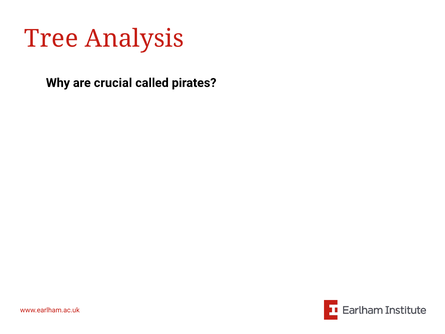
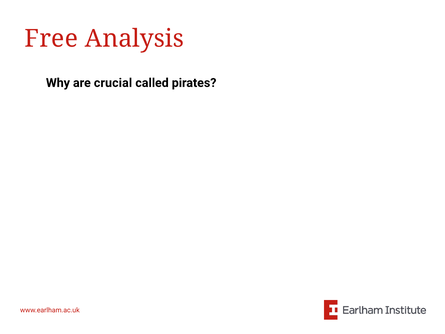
Tree: Tree -> Free (51, 39)
